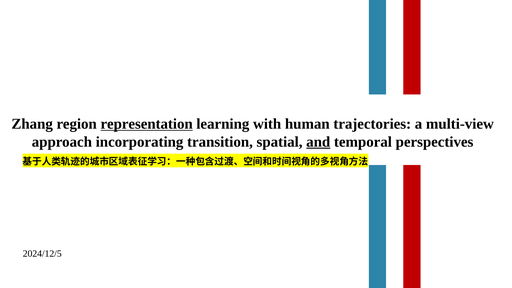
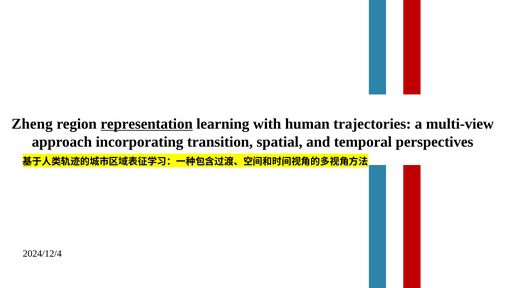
Zhang: Zhang -> Zheng (32, 124)
and underline: present -> none (318, 142)
2024/12/5: 2024/12/5 -> 2024/12/4 (42, 254)
